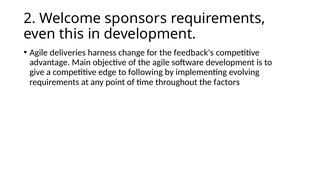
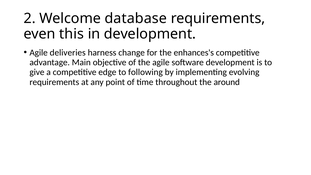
sponsors: sponsors -> database (136, 18)
feedback's: feedback's -> enhances's (194, 53)
factors: factors -> around (227, 82)
